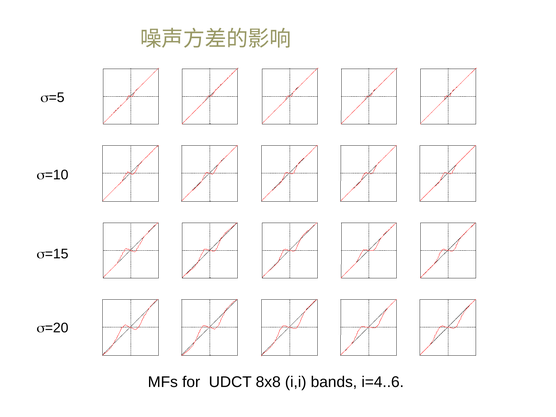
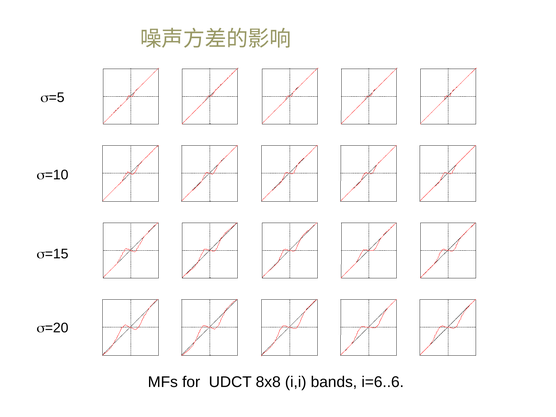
i=4..6: i=4..6 -> i=6..6 (383, 382)
